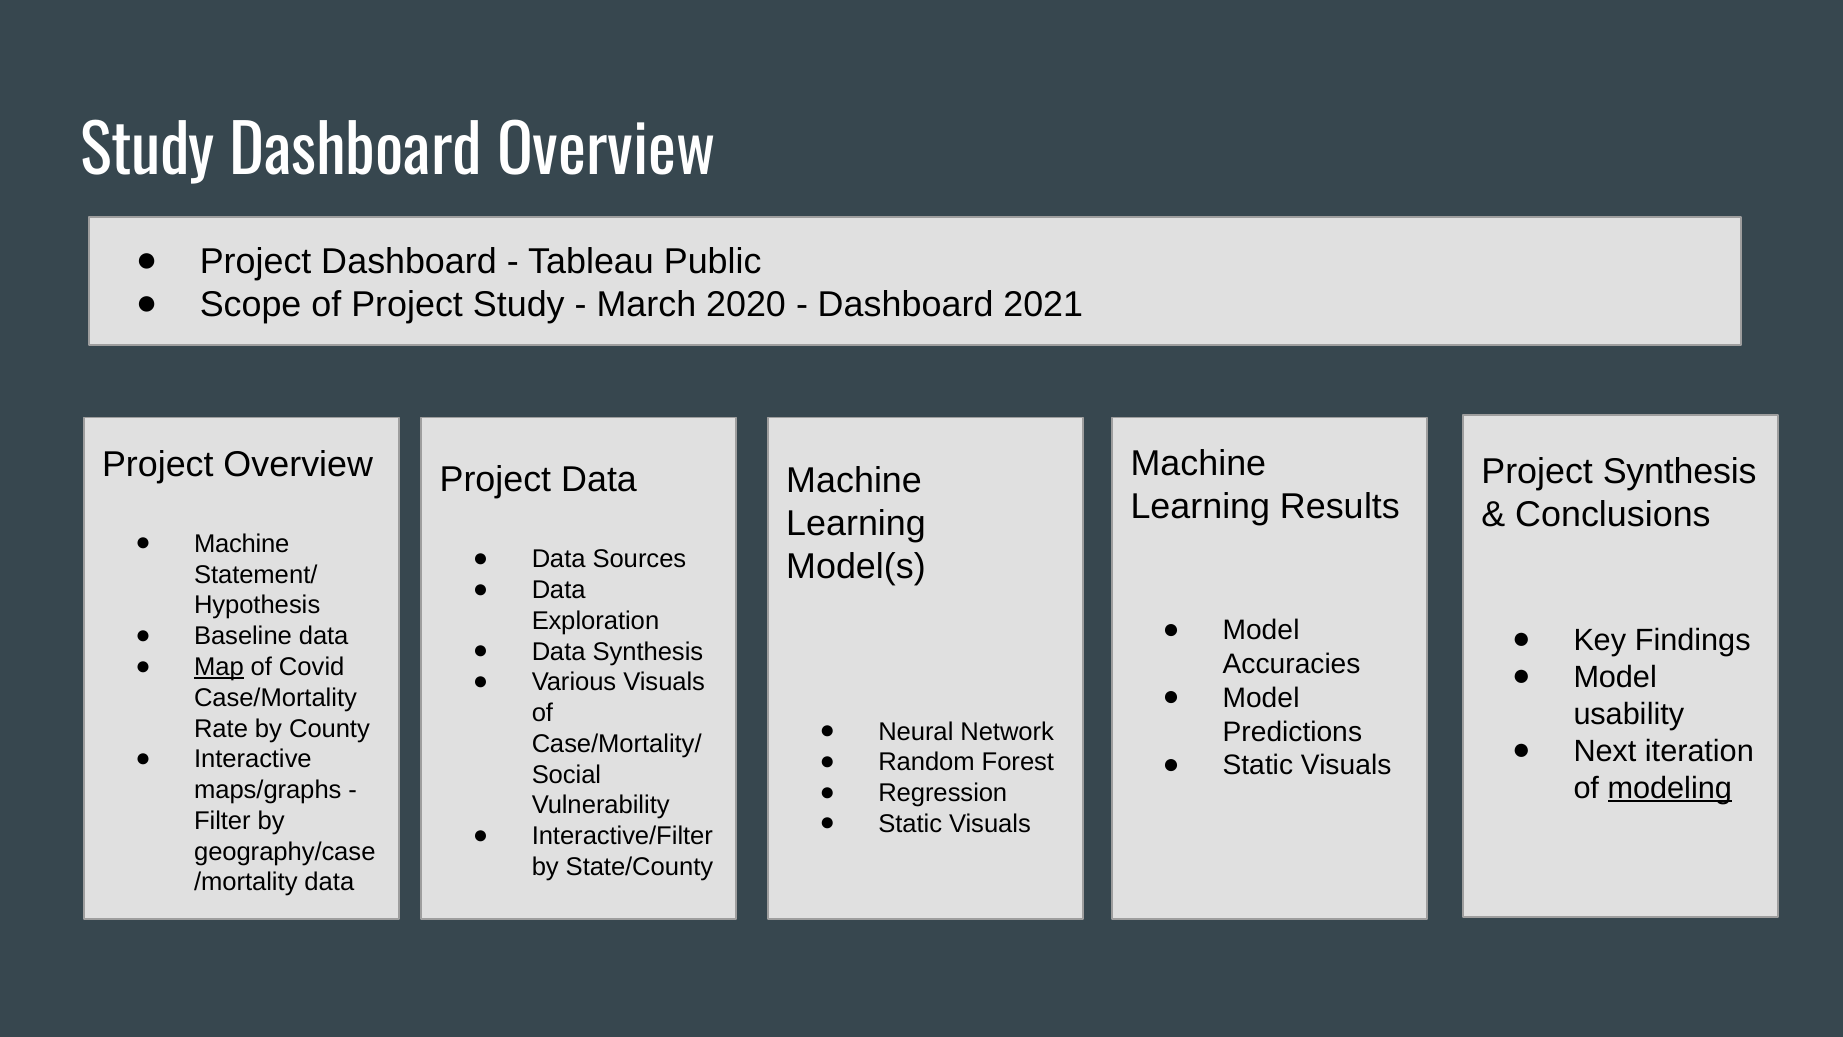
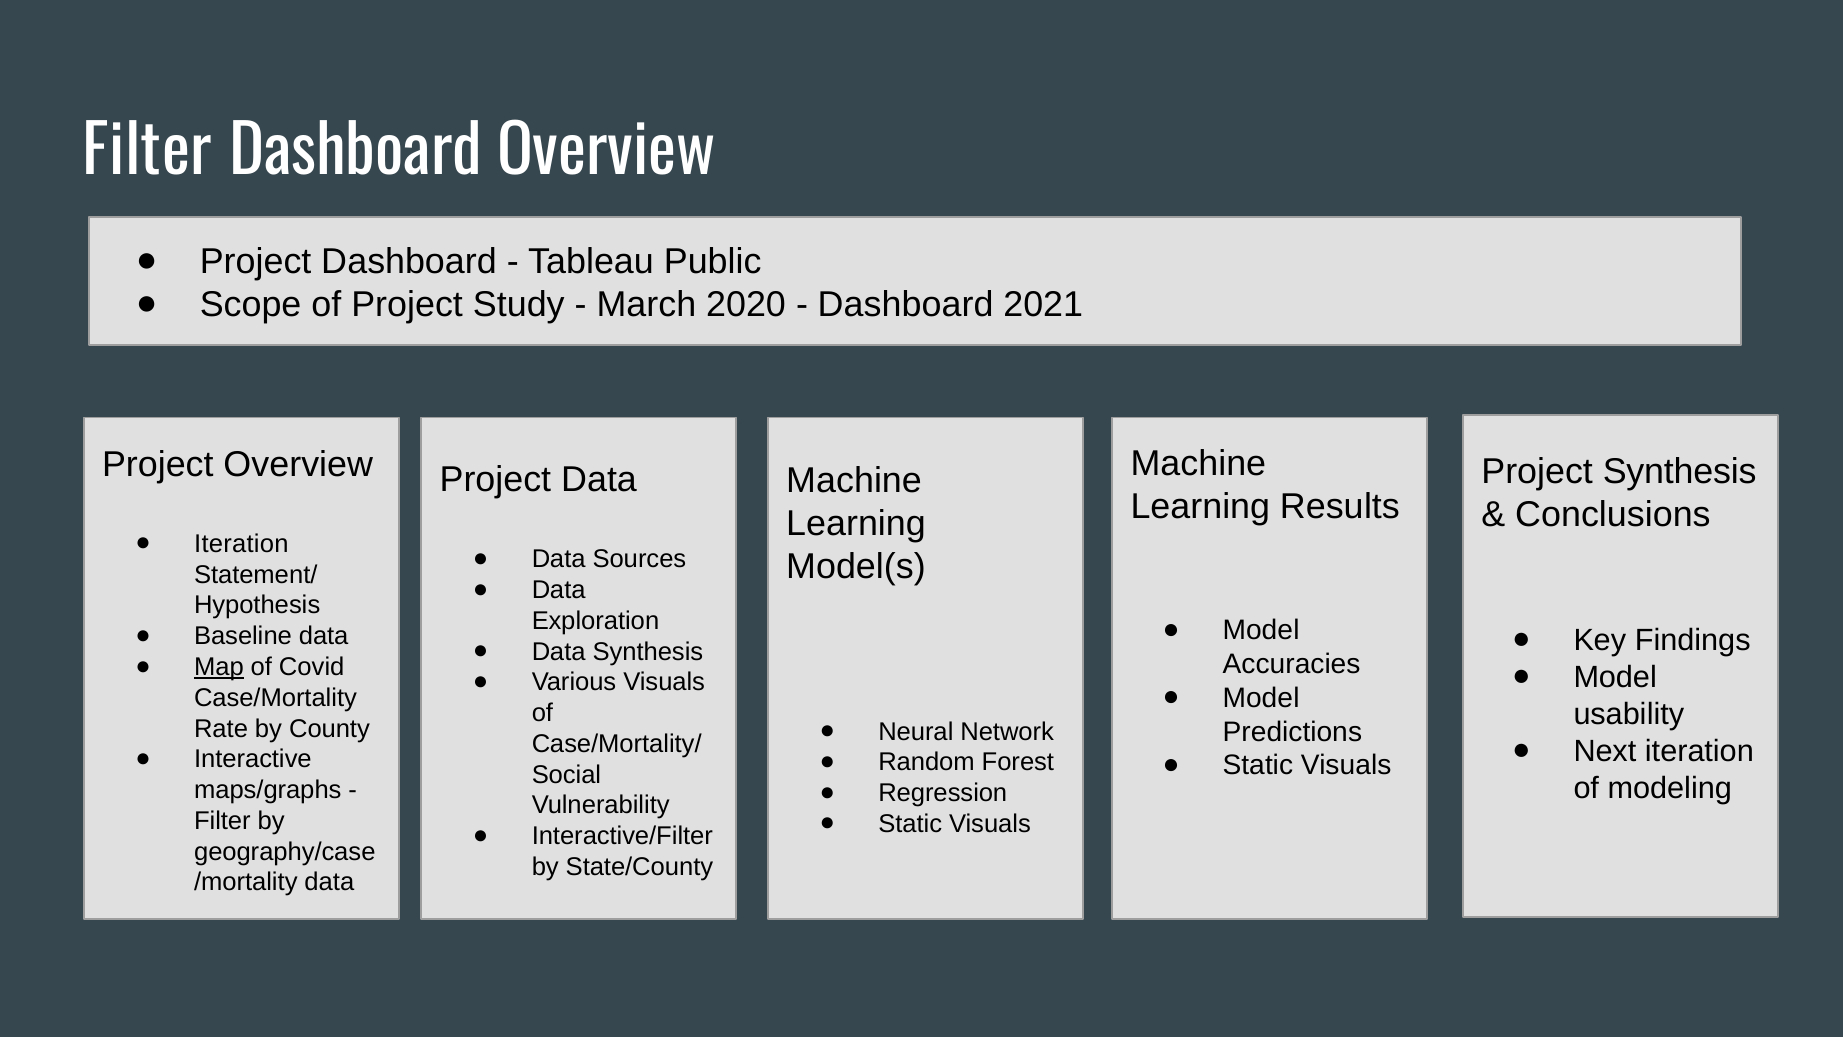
Study: Study -> Filter (147, 153)
Machine: Machine -> Iteration (241, 544)
modeling underline: present -> none (1670, 788)
